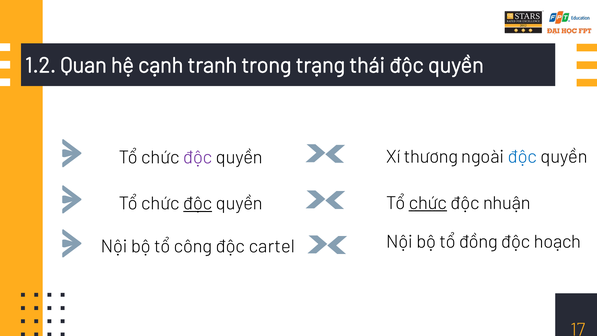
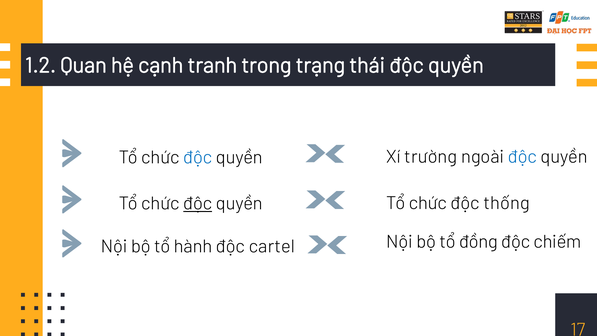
độc colour: purple -> blue (198, 157)
thương: thương -> trường (431, 157)
chức underline: present -> none (428, 203)
nhuận: nhuận -> thống (507, 203)
công: công -> hành (193, 246)
hoạch: hoạch -> chiếm (557, 242)
